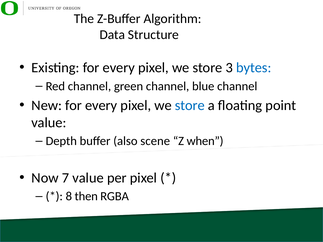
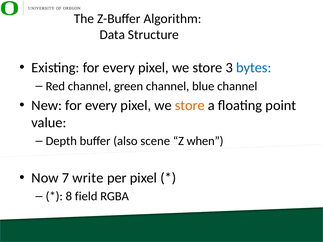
store colour: blue -> orange (190, 105)
7 value: value -> write (88, 178)
then: then -> field (86, 197)
